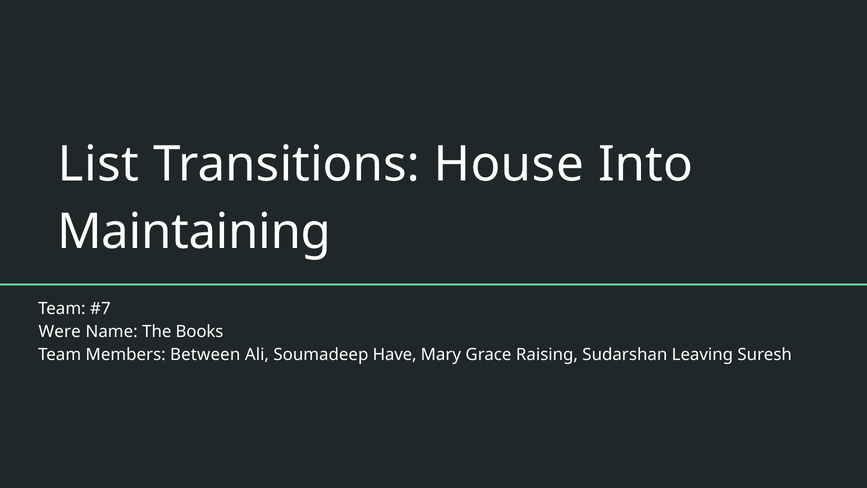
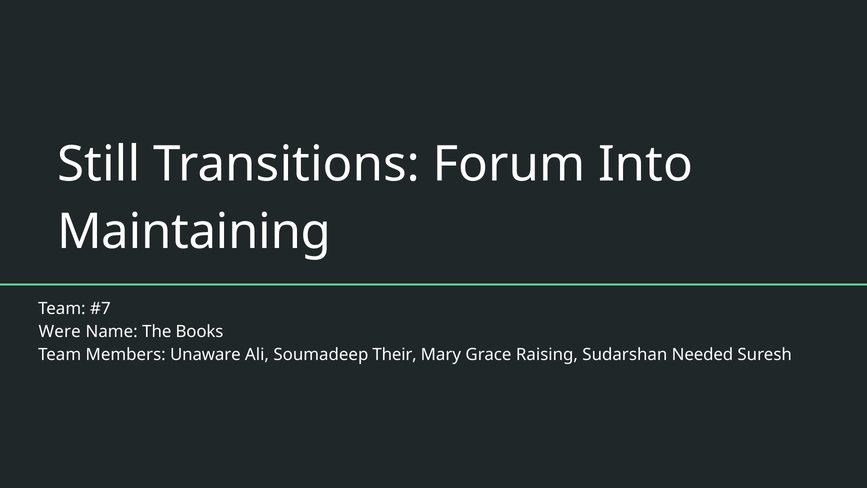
List: List -> Still (99, 164)
House: House -> Forum (509, 164)
Between: Between -> Unaware (205, 355)
Have: Have -> Their (395, 355)
Leaving: Leaving -> Needed (702, 355)
